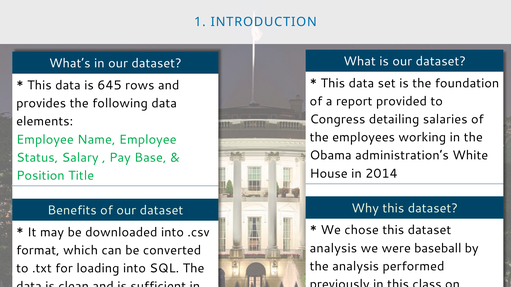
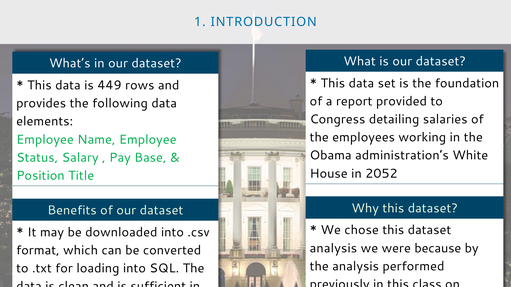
645: 645 -> 449 (109, 85)
2014: 2014 -> 2052 (381, 174)
were baseball: baseball -> because (438, 248)
